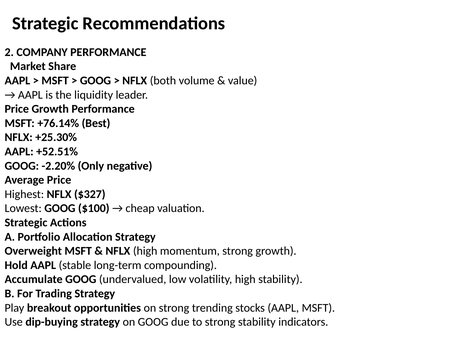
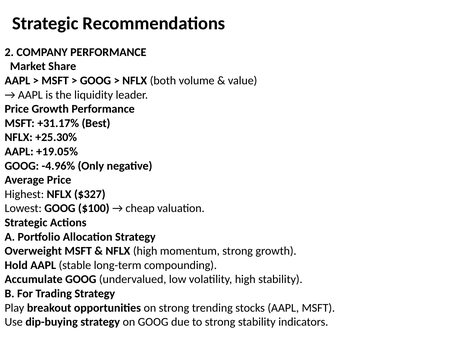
+76.14%: +76.14% -> +31.17% (58, 123)
+52.51%: +52.51% -> +19.05% (57, 152)
-2.20%: -2.20% -> -4.96% (58, 166)
